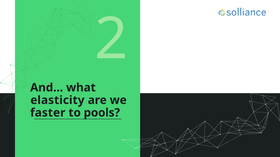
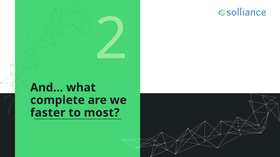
elasticity: elasticity -> complete (57, 100)
pools: pools -> most (102, 113)
